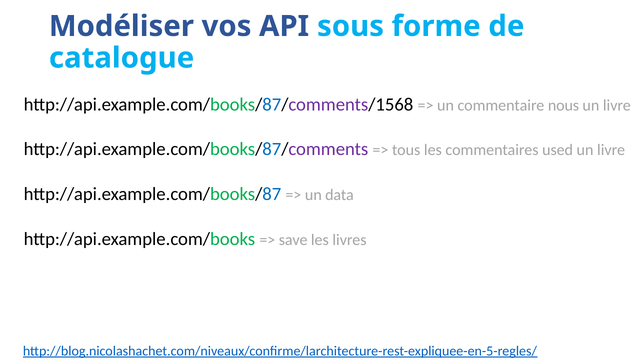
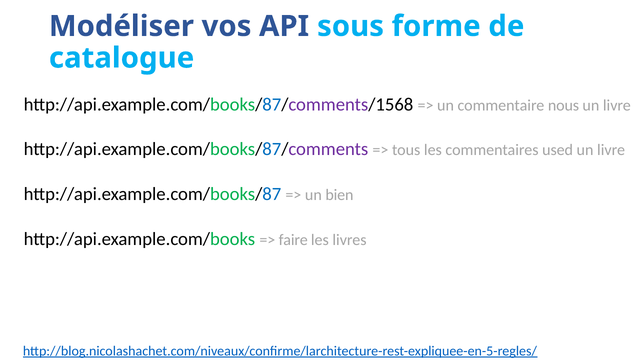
data: data -> bien (339, 195)
save: save -> faire (293, 240)
